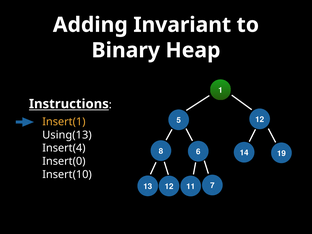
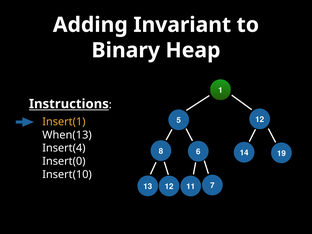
Using(13: Using(13 -> When(13 (67, 135)
